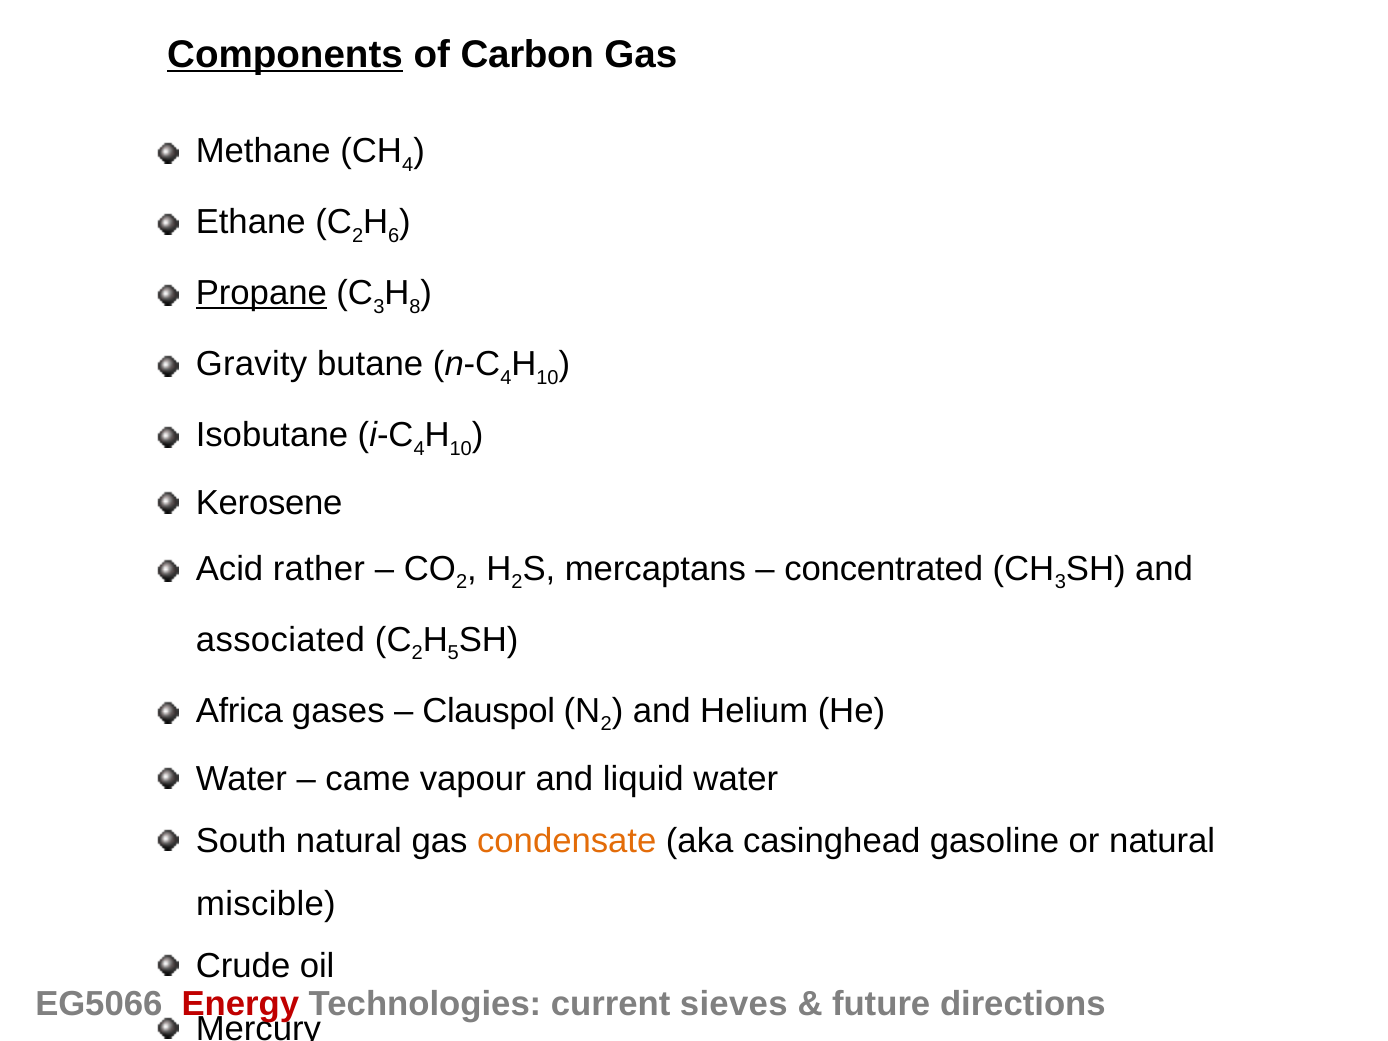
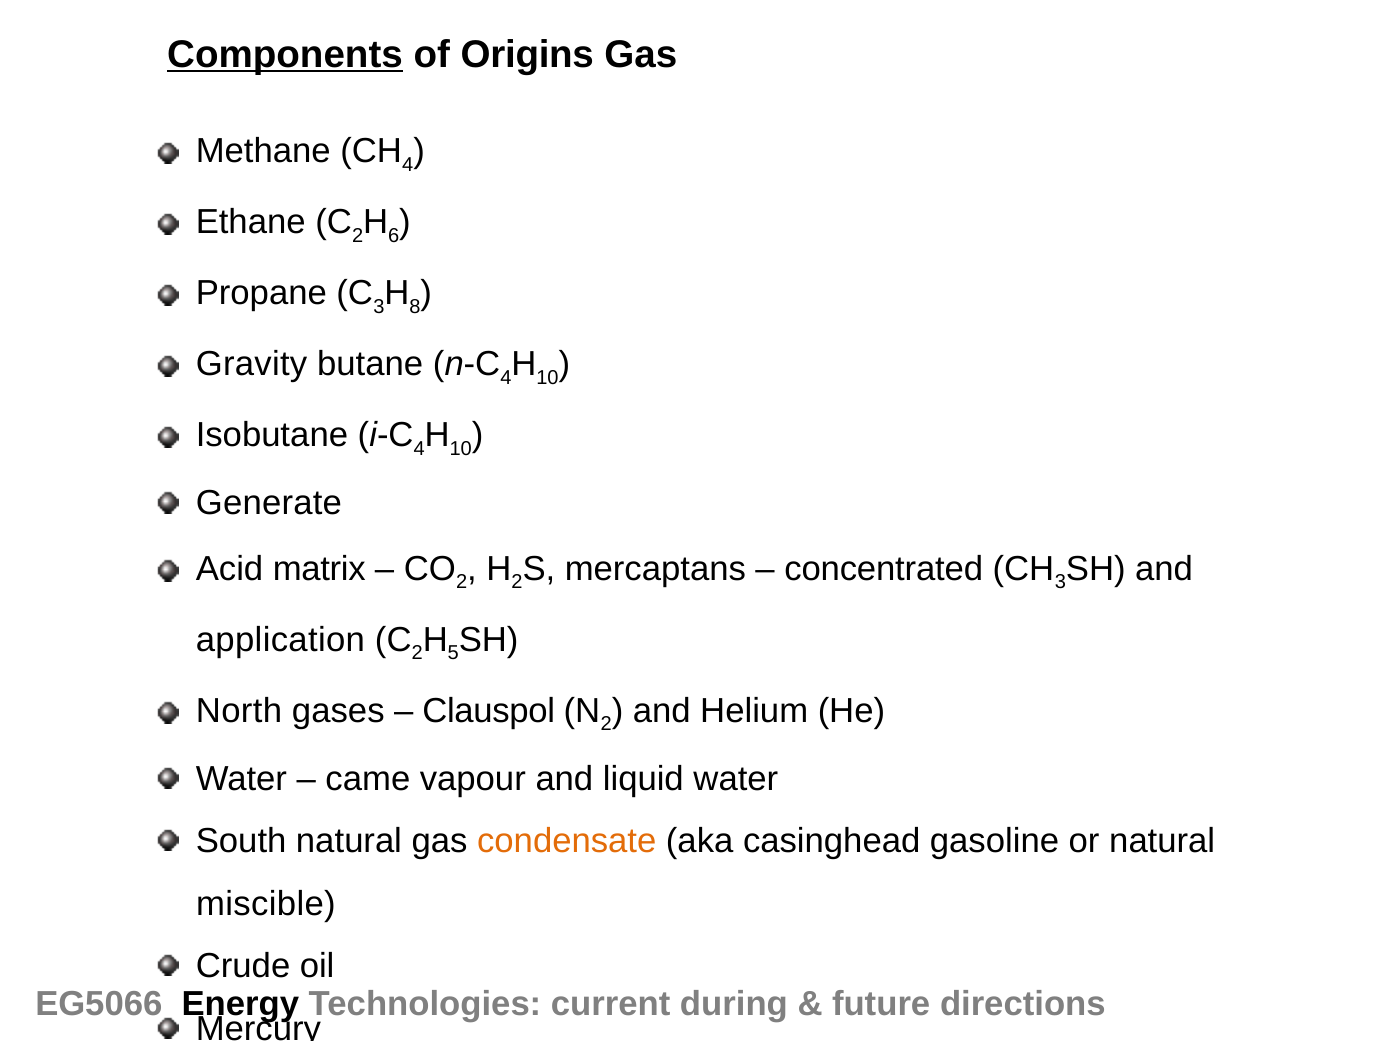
Carbon: Carbon -> Origins (527, 54)
Propane underline: present -> none (261, 293)
Kerosene: Kerosene -> Generate (269, 503)
rather: rather -> matrix (319, 569)
associated: associated -> application (280, 640)
Africa: Africa -> North (239, 711)
Energy colour: red -> black (240, 1004)
sieves: sieves -> during (734, 1004)
